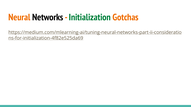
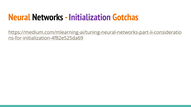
Initialization colour: green -> purple (90, 17)
